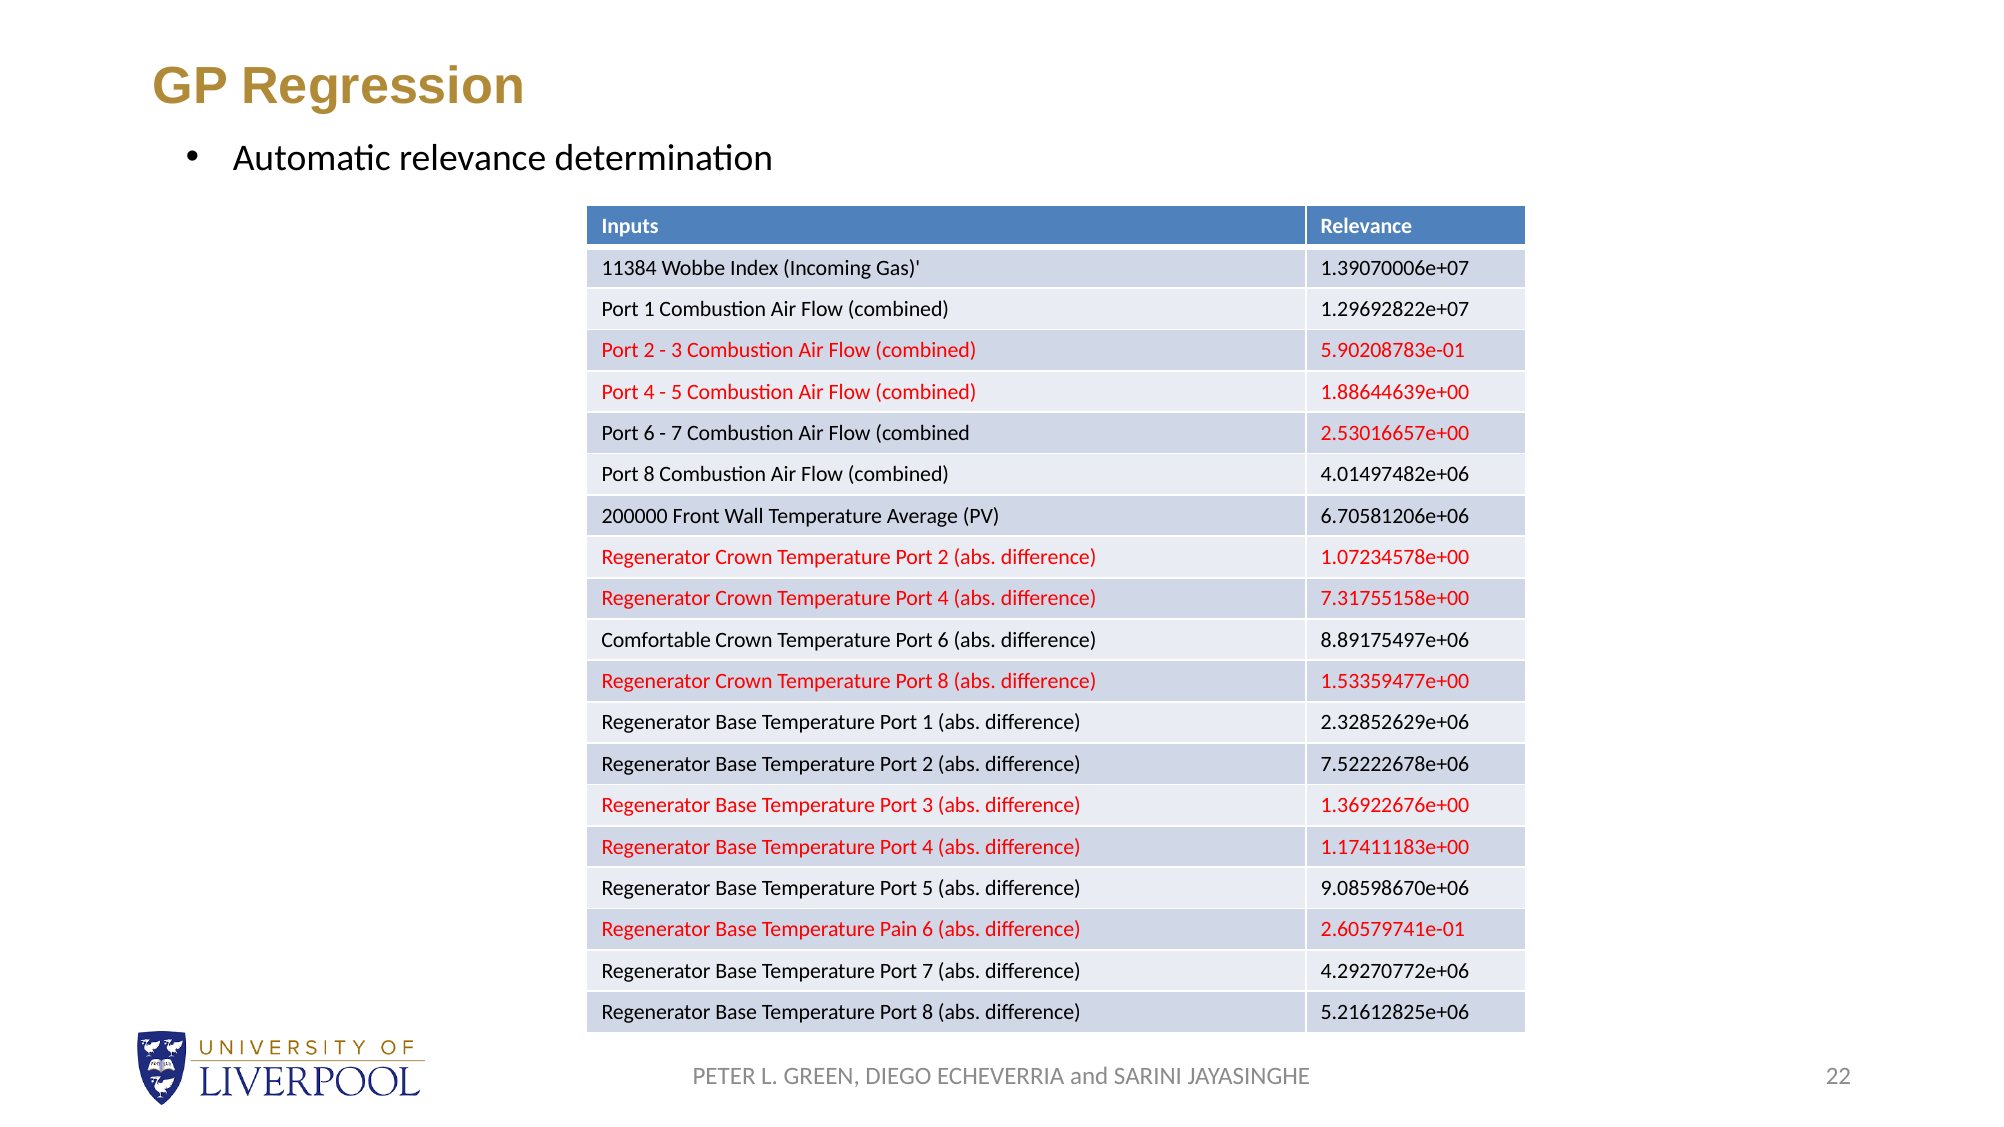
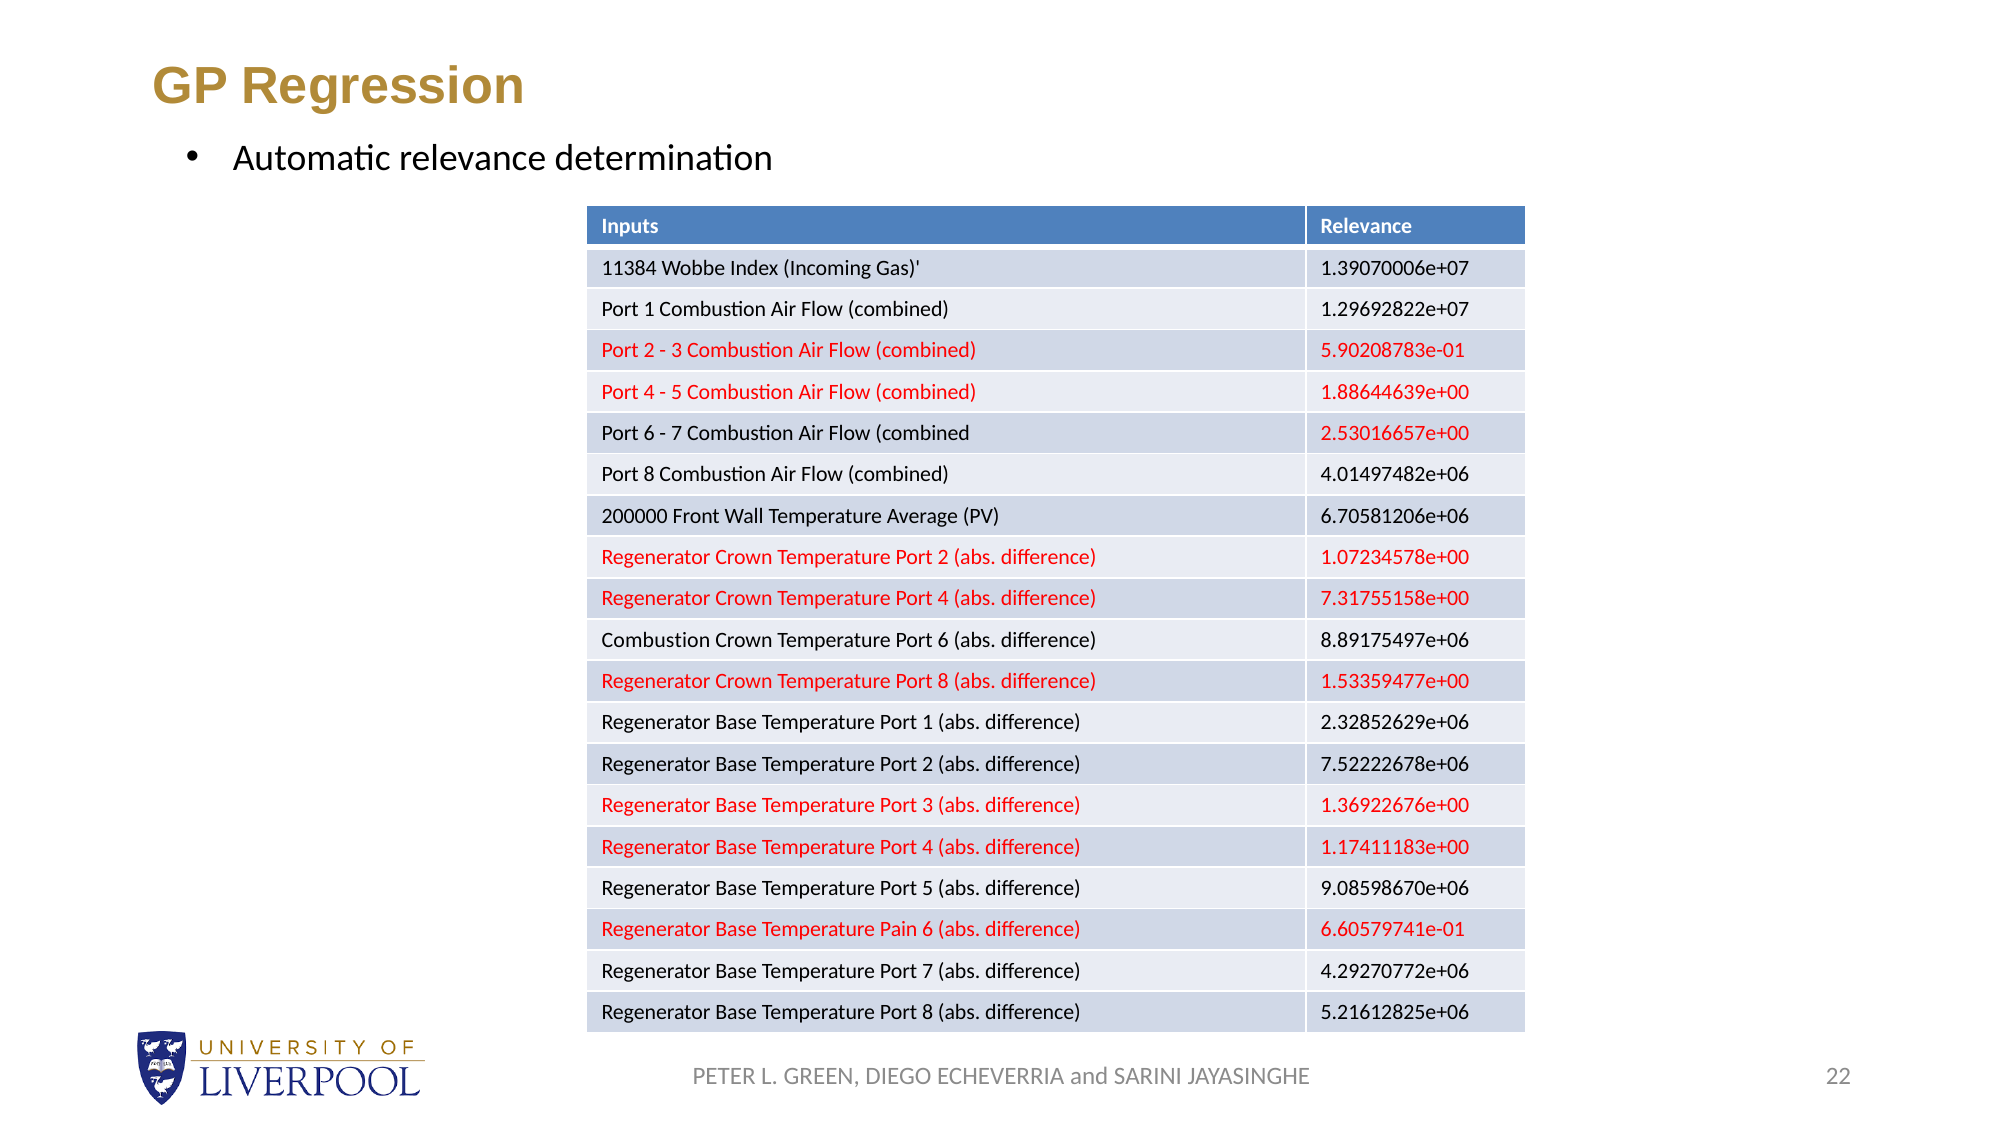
Comfortable: Comfortable -> Combustion (656, 640)
2.60579741e-01: 2.60579741e-01 -> 6.60579741e-01 (1393, 930)
